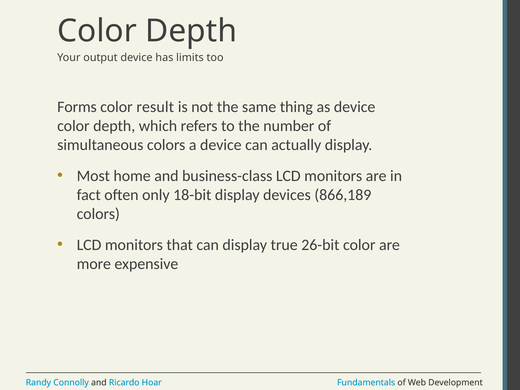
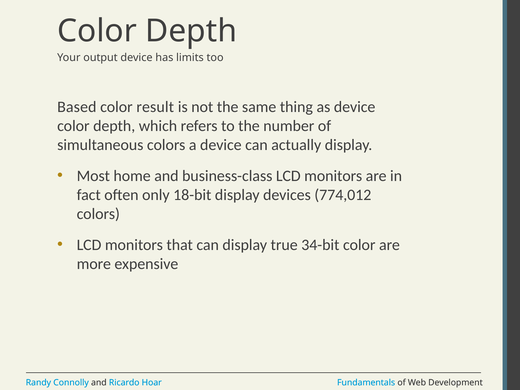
Forms: Forms -> Based (77, 107)
866,189: 866,189 -> 774,012 (343, 195)
26-bit: 26-bit -> 34-bit (320, 245)
